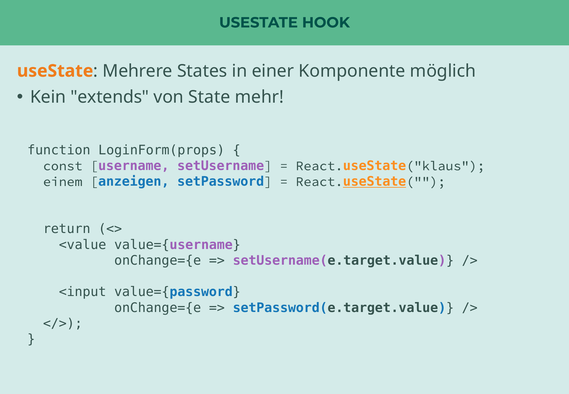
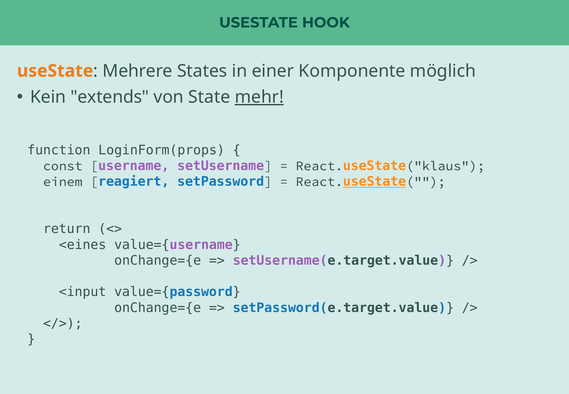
mehr underline: none -> present (259, 97)
anzeigen: anzeigen -> reagiert (134, 182)
<value: <value -> <eines (83, 245)
